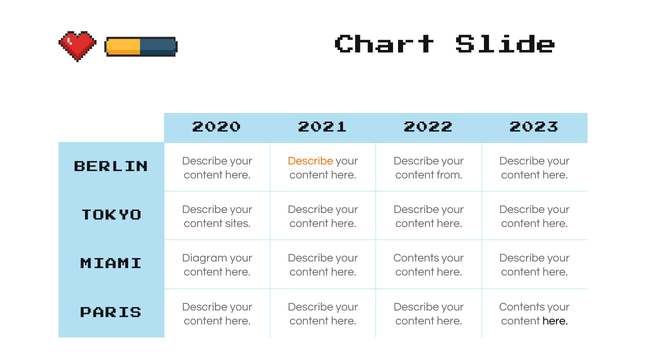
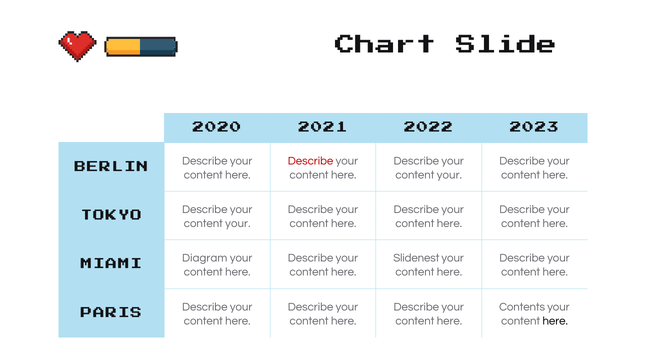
Describe colour: orange -> red (311, 161)
from: from -> your (449, 175)
sites: sites -> your (238, 224)
Contents: Contents -> Slidenest (416, 258)
